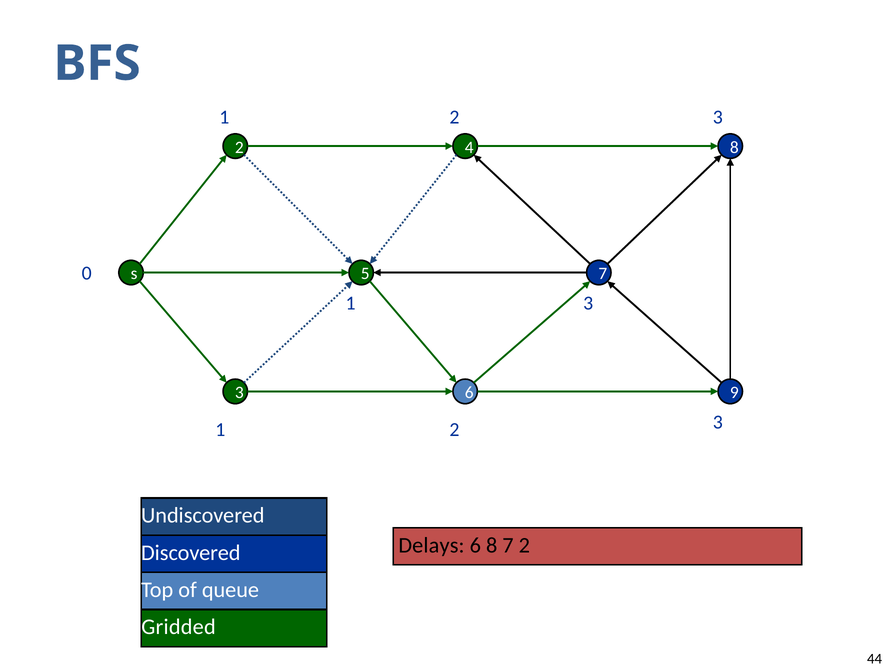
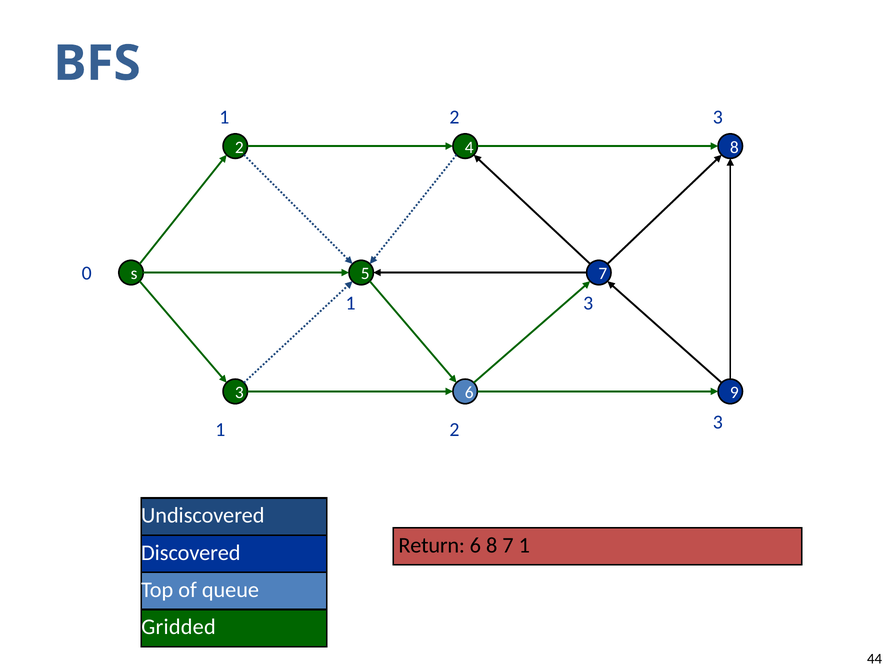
Delays: Delays -> Return (432, 545)
7 2: 2 -> 1 (524, 545)
